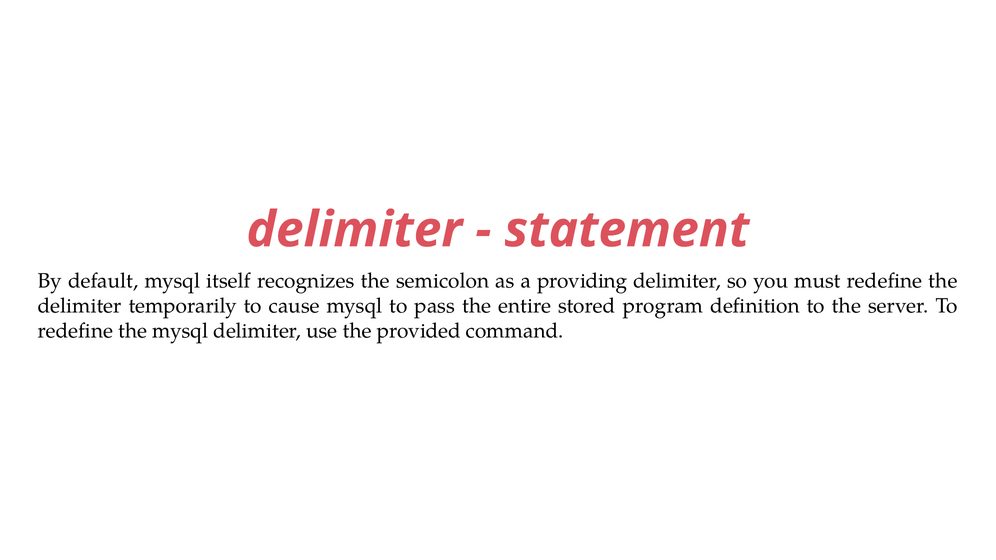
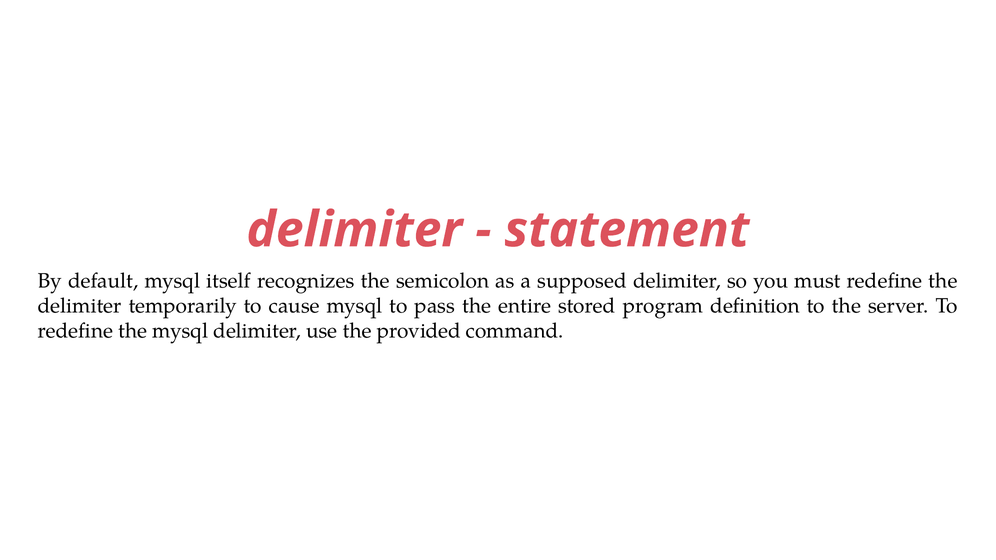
providing: providing -> supposed (582, 281)
